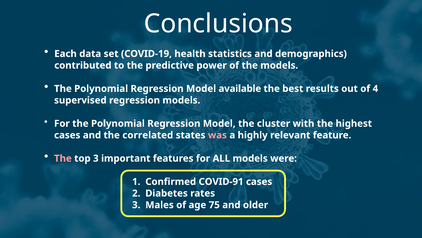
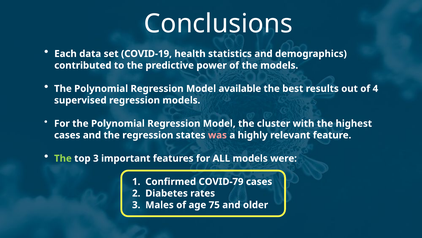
the correlated: correlated -> regression (148, 135)
The colour: pink -> light green (63, 158)
COVID-91: COVID-91 -> COVID-79 (221, 181)
